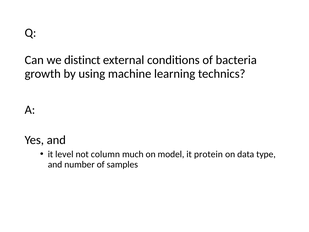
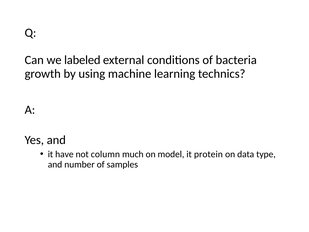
distinct: distinct -> labeled (82, 60)
level: level -> have (64, 154)
